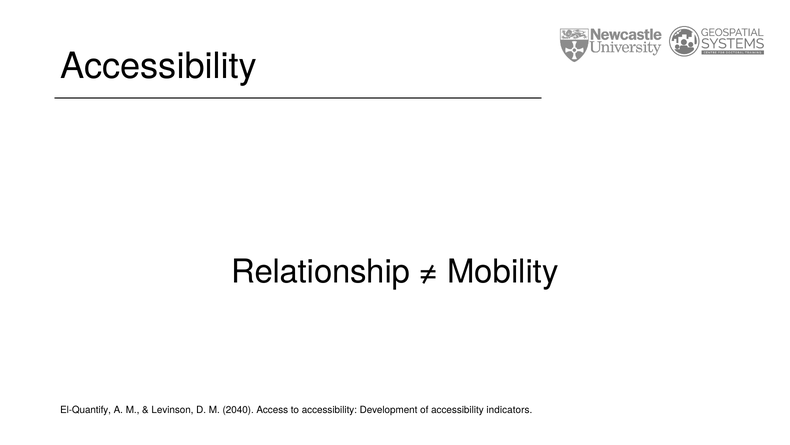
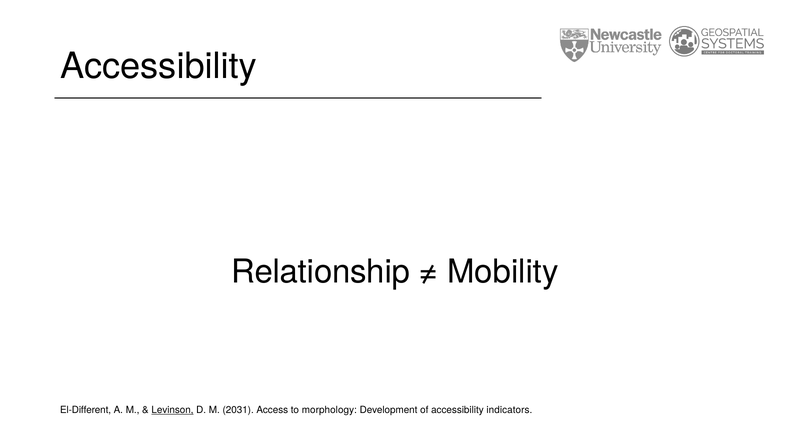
El-Quantify: El-Quantify -> El-Different (86, 409)
Levinson underline: none -> present (172, 409)
2040: 2040 -> 2031 (238, 409)
to accessibility: accessibility -> morphology (329, 409)
